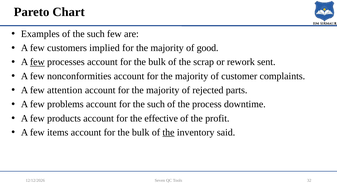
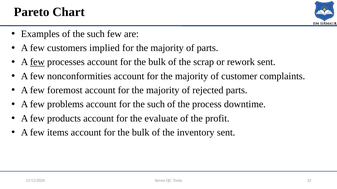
of good: good -> parts (208, 48)
attention: attention -> foremost (65, 90)
effective: effective -> evaluate (161, 119)
the underline: present -> none (168, 133)
inventory said: said -> sent (226, 133)
